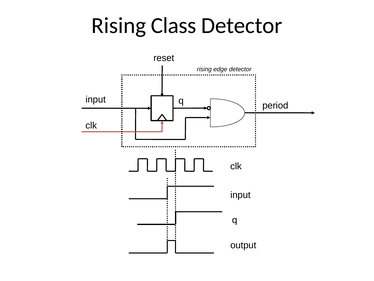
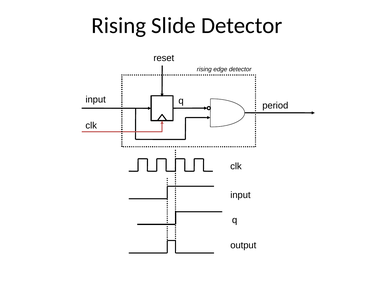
Class: Class -> Slide (173, 25)
